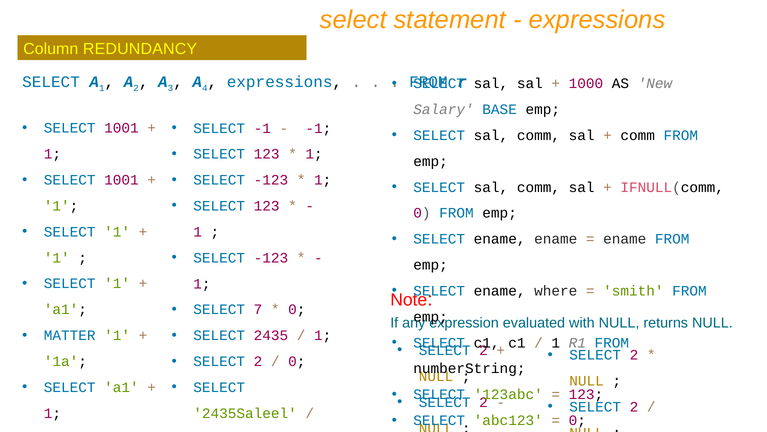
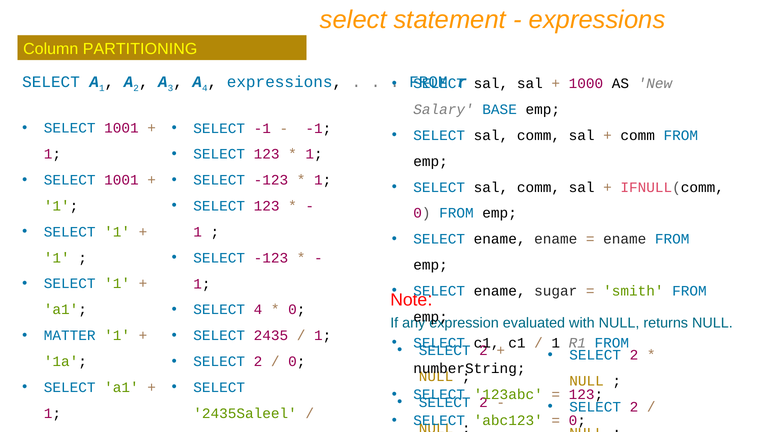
REDUNDANCY: REDUNDANCY -> PARTITIONING (140, 49)
where: where -> sugar (556, 291)
SELECT 7: 7 -> 4 (258, 309)
